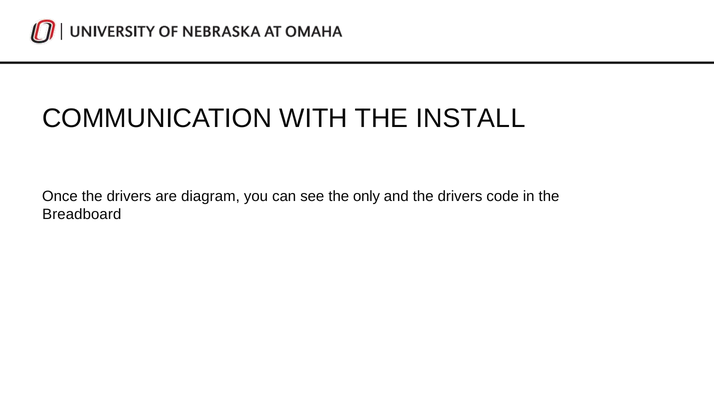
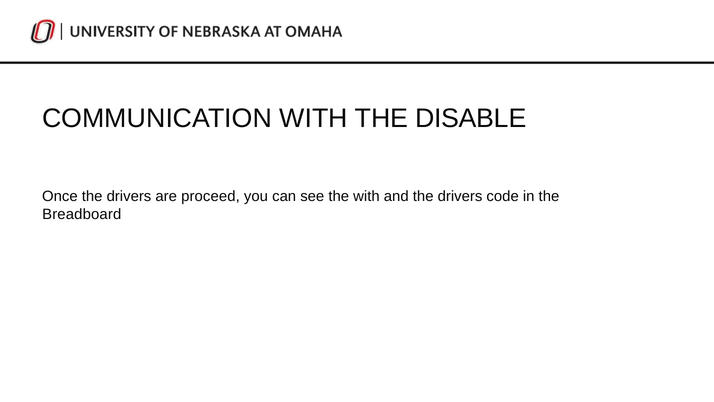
INSTALL: INSTALL -> DISABLE (471, 118)
diagram: diagram -> proceed (210, 196)
the only: only -> with (366, 196)
